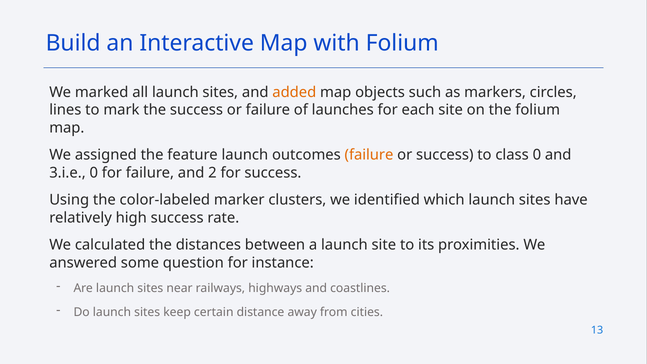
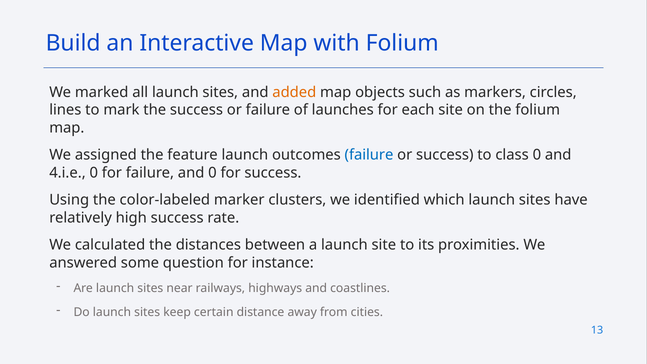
failure colour: orange -> blue (369, 155)
3.i.e: 3.i.e -> 4.i.e (67, 173)
and 2: 2 -> 0 (212, 173)
